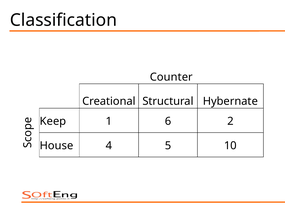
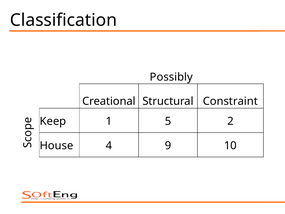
Counter: Counter -> Possibly (171, 77)
Hybernate: Hybernate -> Constraint (230, 101)
6: 6 -> 5 (168, 121)
5: 5 -> 9 (168, 145)
